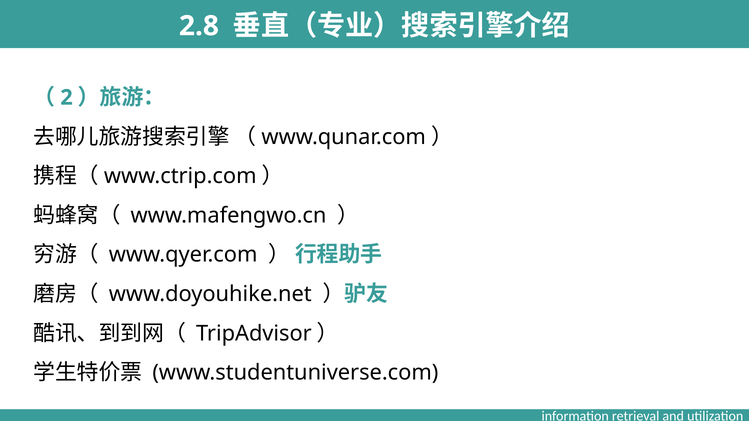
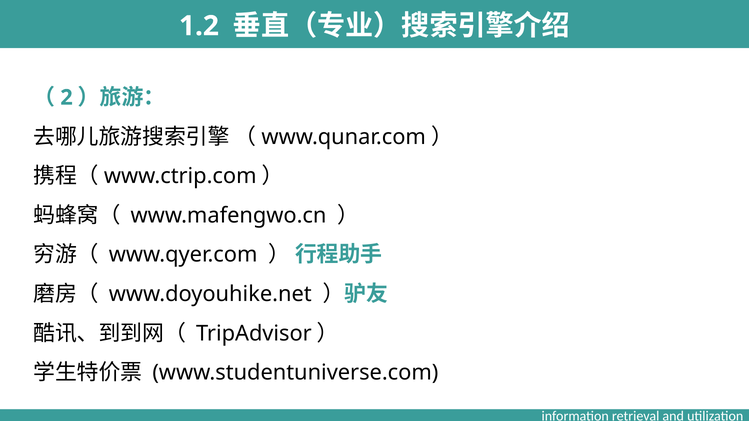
2.8: 2.8 -> 1.2 (199, 26)
